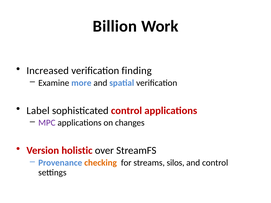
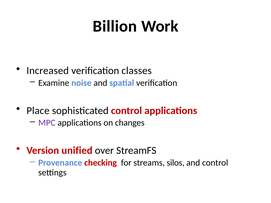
finding: finding -> classes (137, 71)
more: more -> noise (81, 83)
Label: Label -> Place (38, 111)
holistic: holistic -> unified (77, 151)
checking colour: orange -> red (101, 163)
